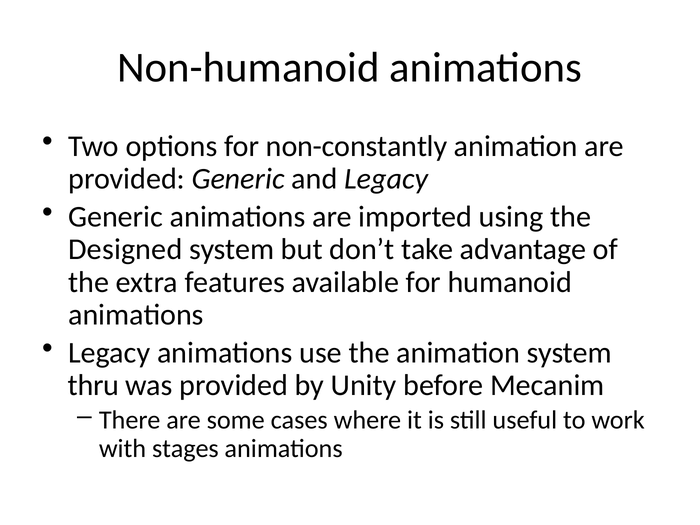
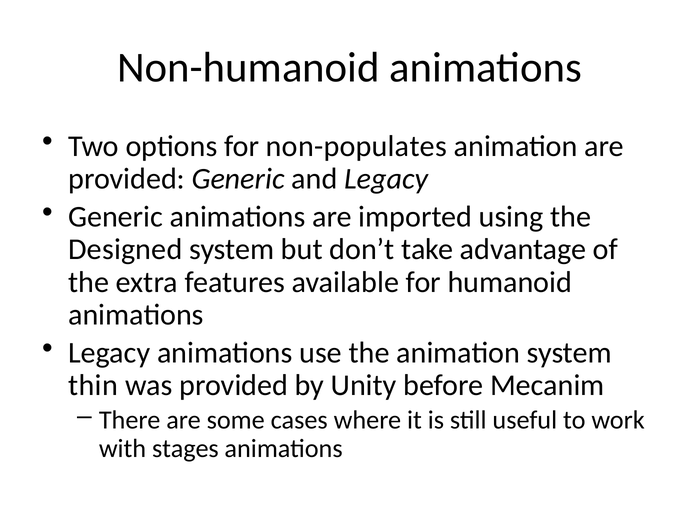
non-constantly: non-constantly -> non-populates (356, 146)
thru: thru -> thin (93, 385)
